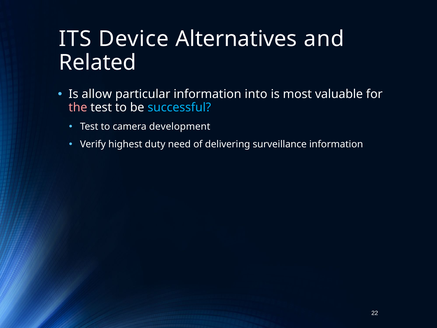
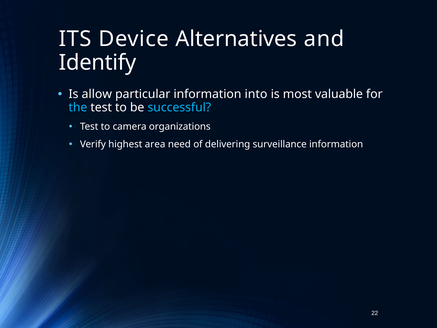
Related: Related -> Identify (98, 63)
the colour: pink -> light blue (78, 107)
development: development -> organizations (180, 126)
duty: duty -> area (155, 144)
